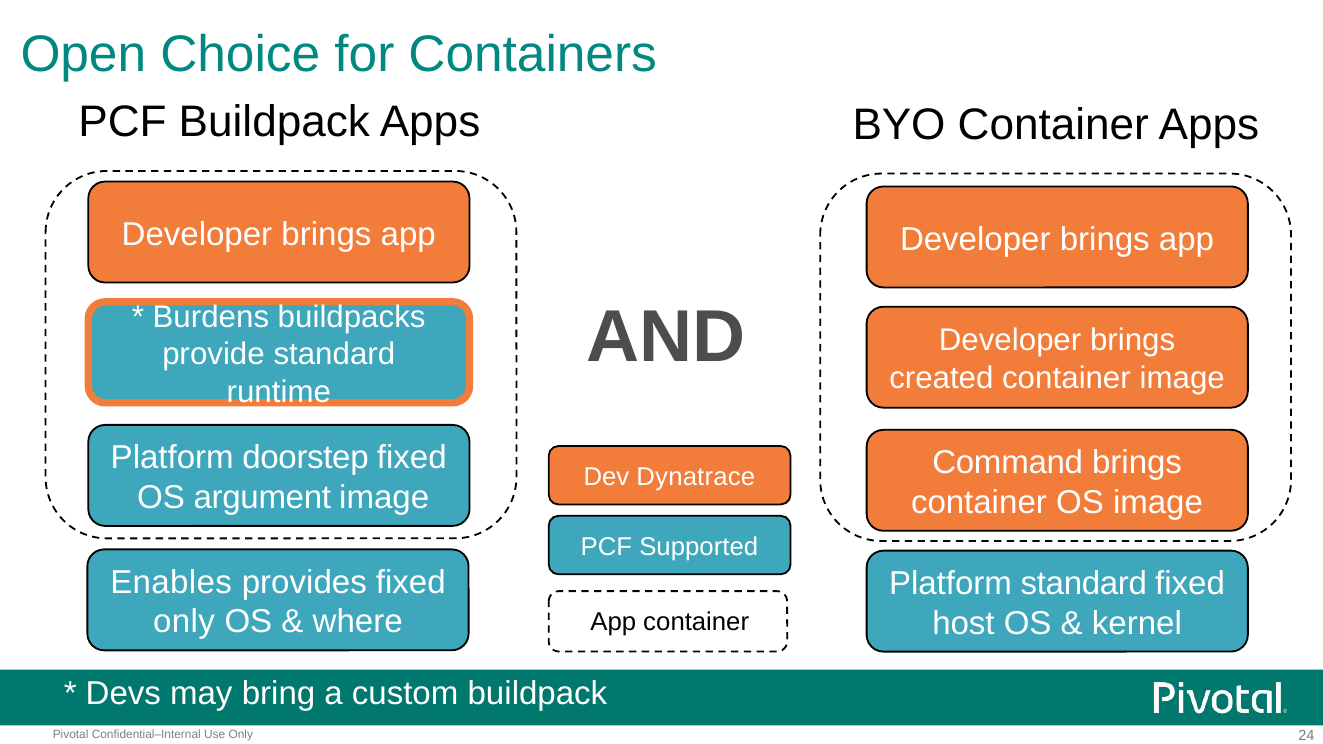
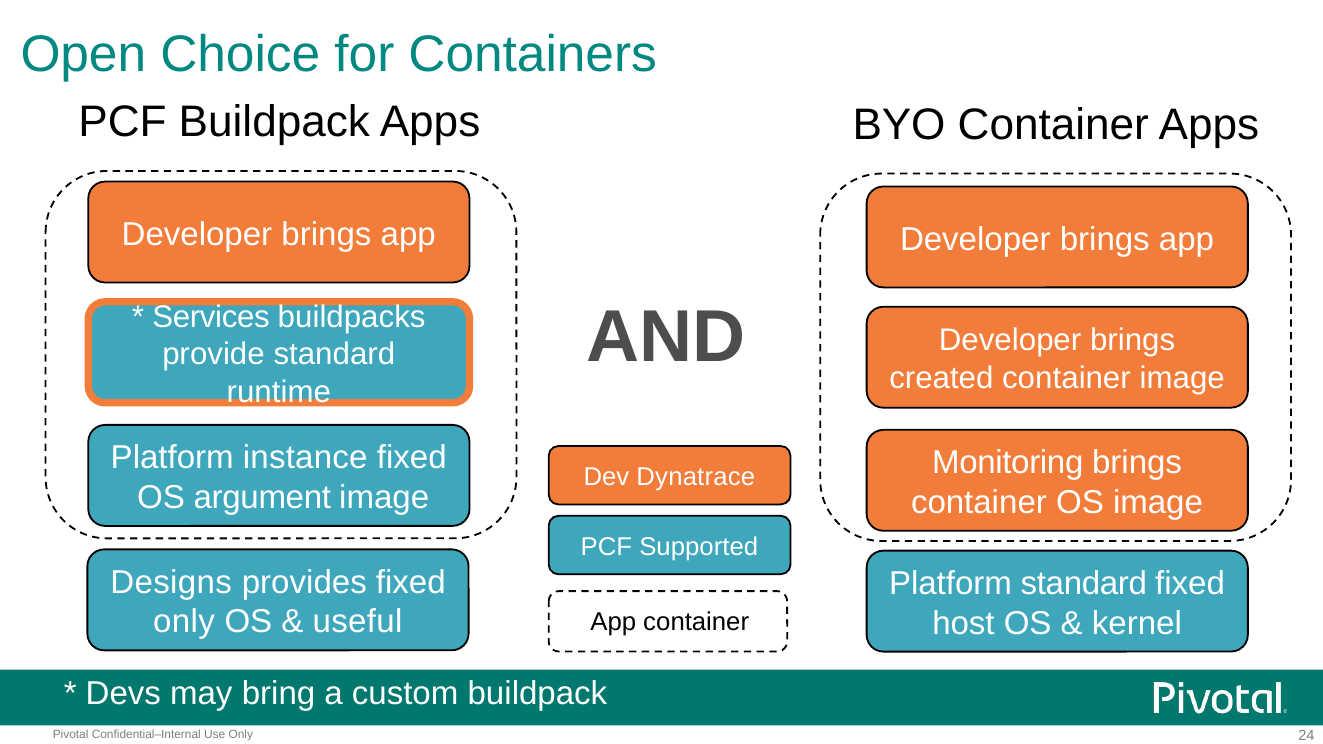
Burdens: Burdens -> Services (211, 317)
doorstep: doorstep -> instance (305, 458)
Command: Command -> Monitoring (1008, 463)
Enables: Enables -> Designs (171, 582)
where: where -> useful (358, 622)
